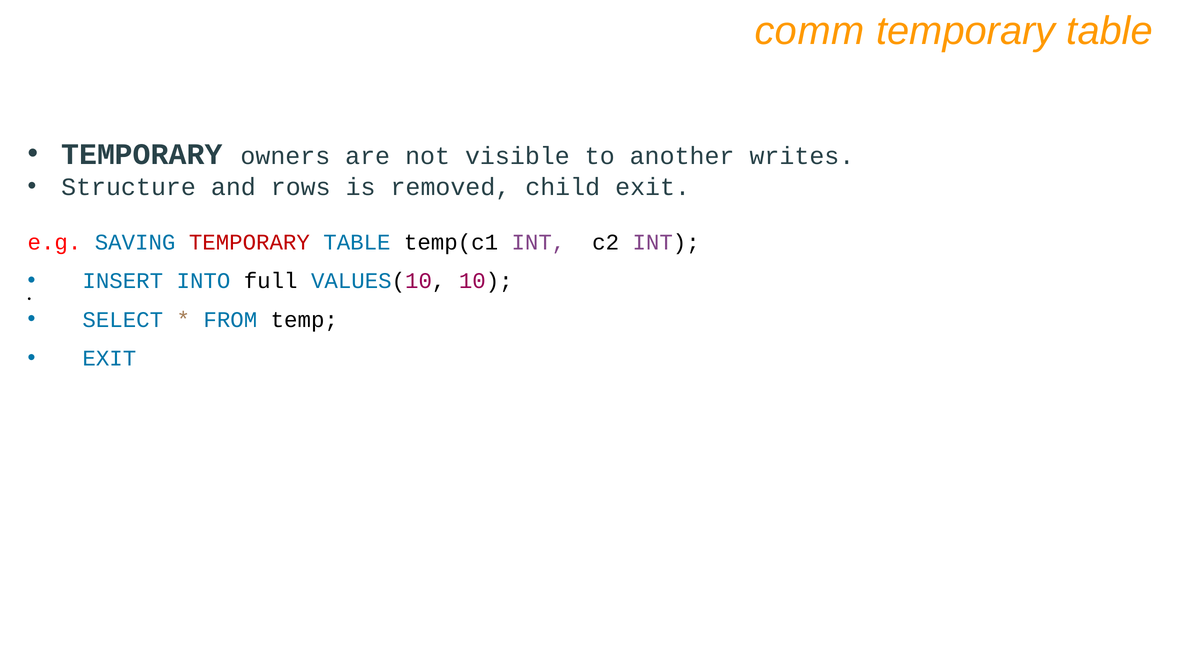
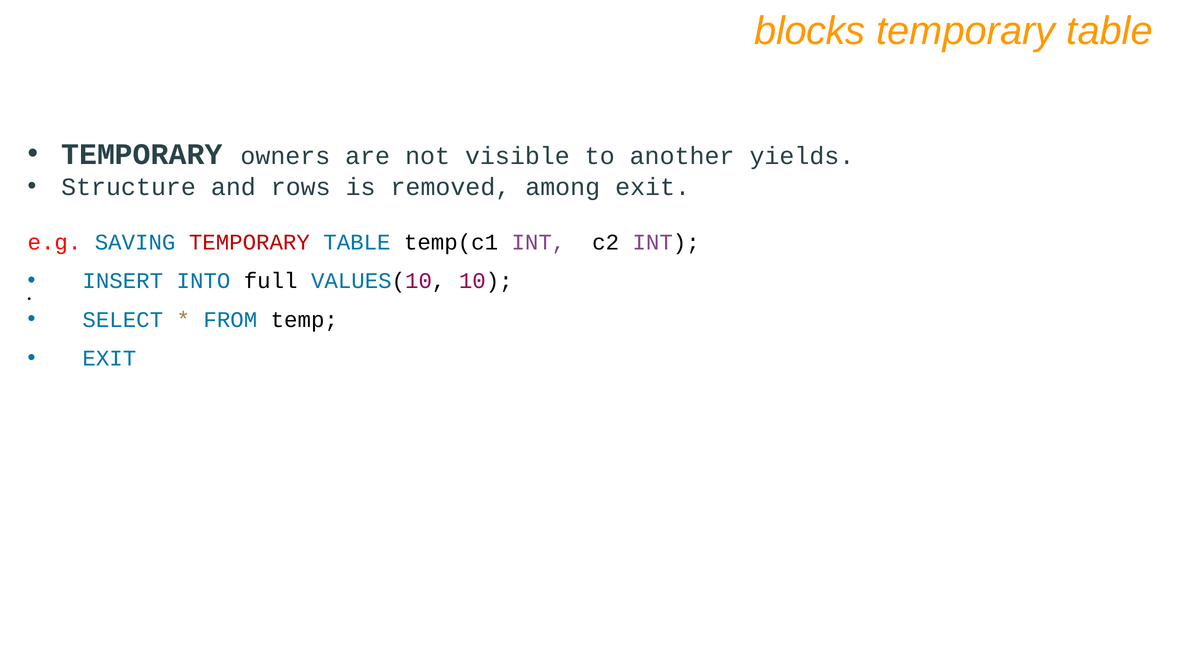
comm: comm -> blocks (810, 31)
writes: writes -> yields (802, 156)
child: child -> among (563, 187)
